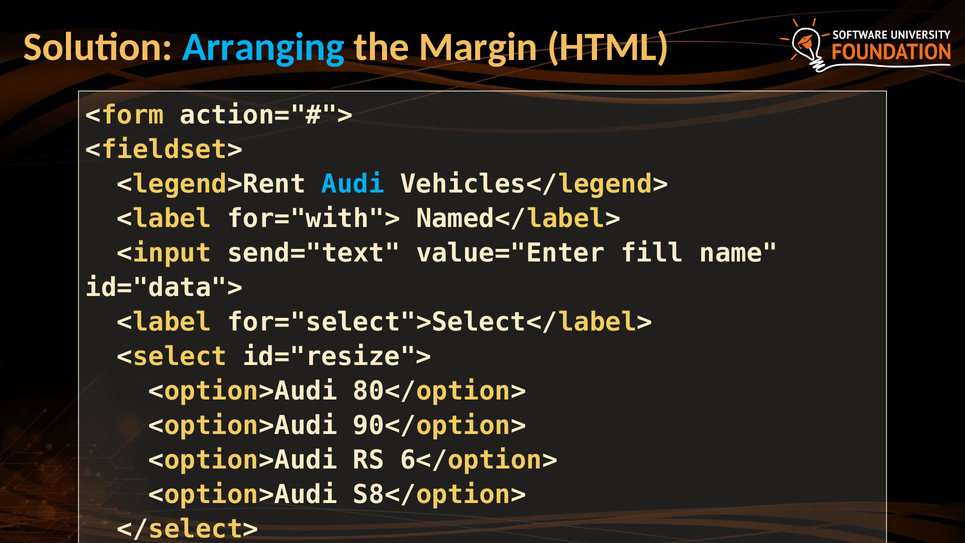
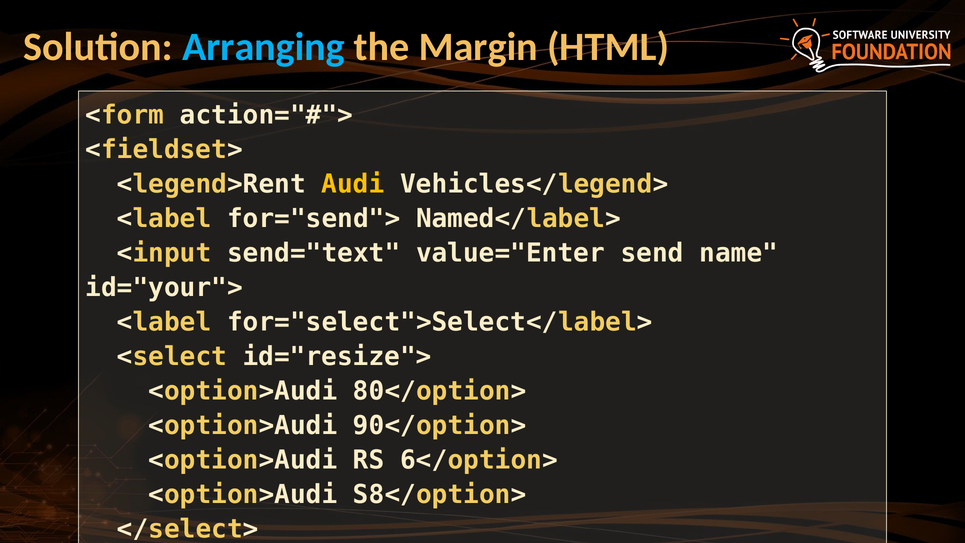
Audi colour: light blue -> yellow (353, 184)
for="with">: for="with"> -> for="send"> (314, 219)
fill: fill -> send (652, 253)
id="data">: id="data"> -> id="your"> (164, 288)
